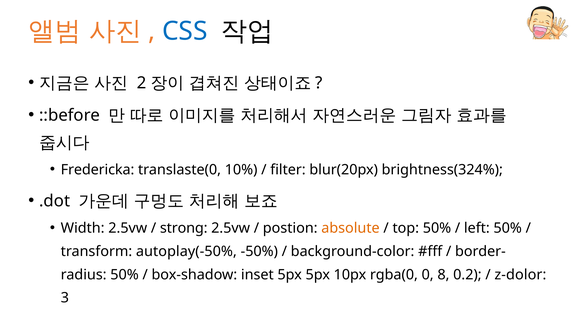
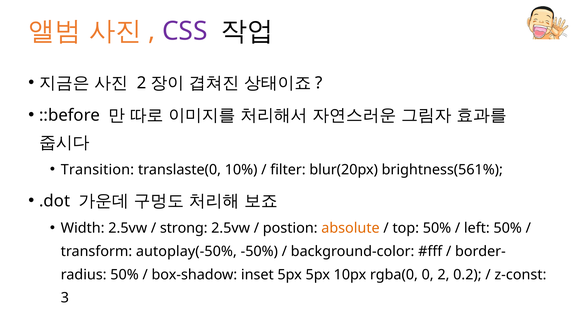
CSS colour: blue -> purple (185, 31)
Fredericka: Fredericka -> Transition (97, 170)
brightness(324%: brightness(324% -> brightness(561% (442, 170)
0 8: 8 -> 2 (443, 275)
z-dolor: z-dolor -> z-const (520, 275)
